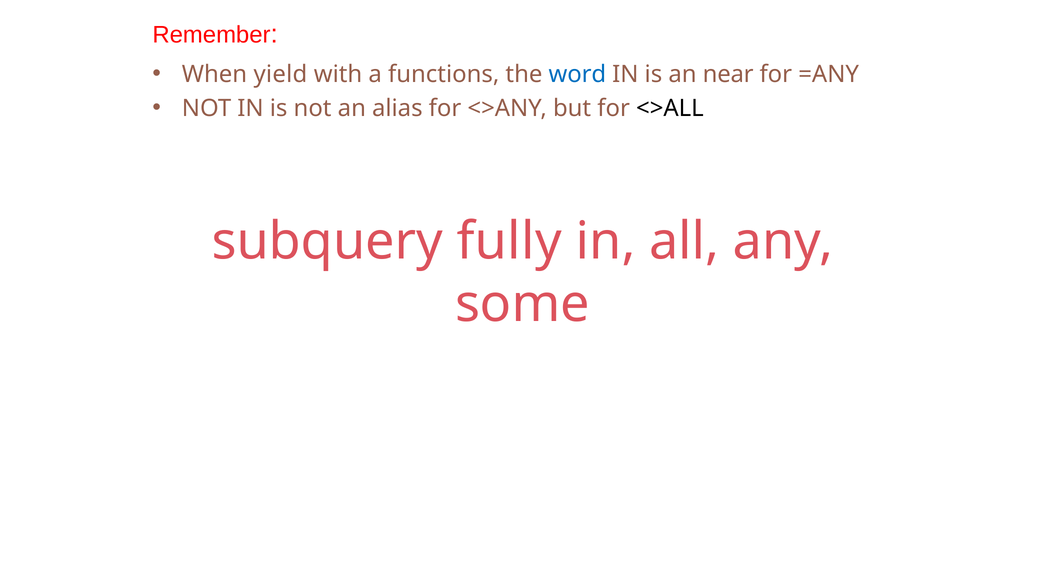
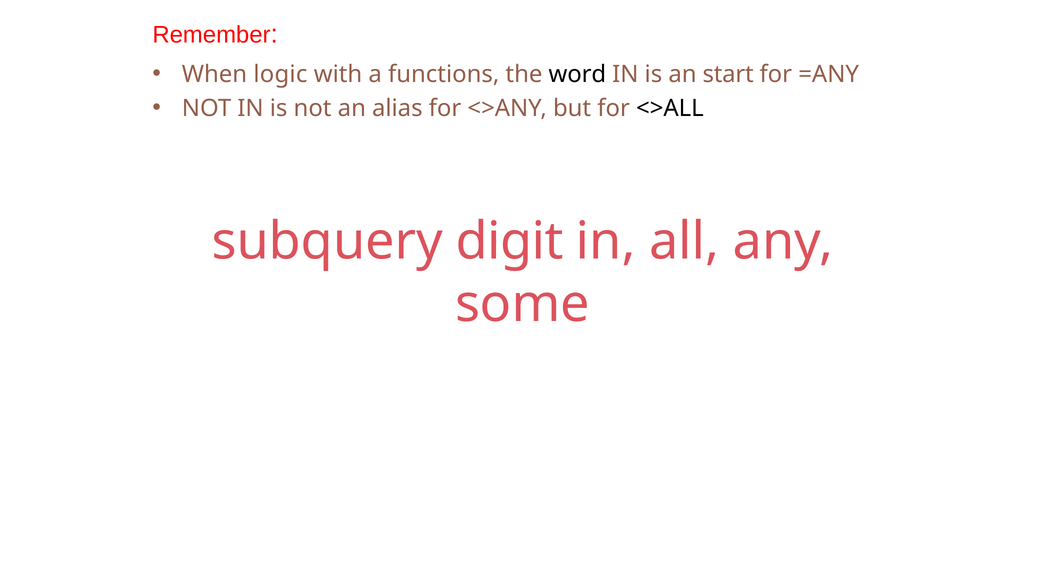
yield: yield -> logic (280, 74)
word colour: blue -> black (577, 74)
near: near -> start (728, 74)
fully: fully -> digit (510, 241)
